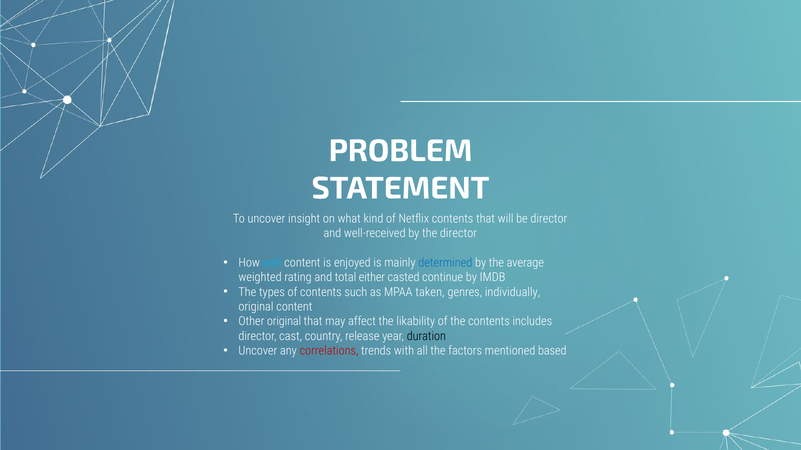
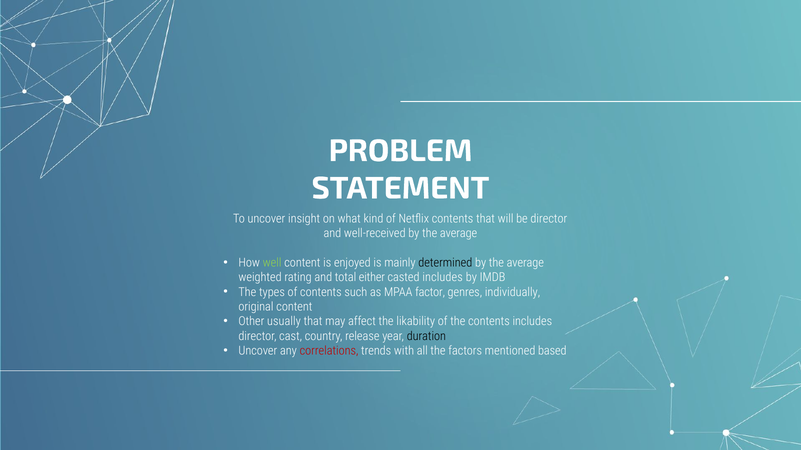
well-received by the director: director -> average (459, 234)
well colour: light blue -> light green (272, 263)
determined colour: blue -> black (445, 263)
casted continue: continue -> includes (443, 278)
taken: taken -> factor (430, 292)
Other original: original -> usually (284, 322)
